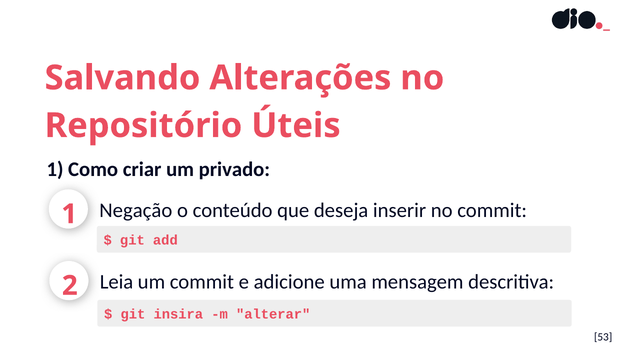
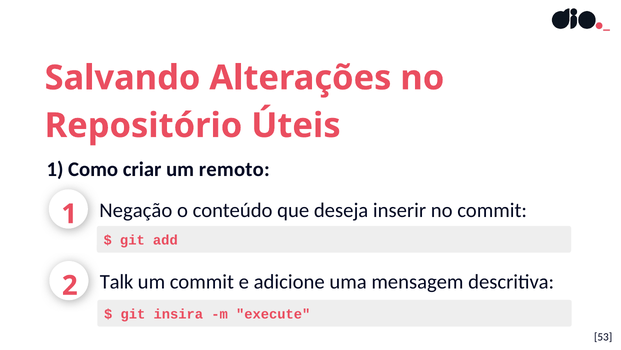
privado: privado -> remoto (234, 169)
Leia: Leia -> Talk (117, 281)
alterar: alterar -> execute (273, 314)
